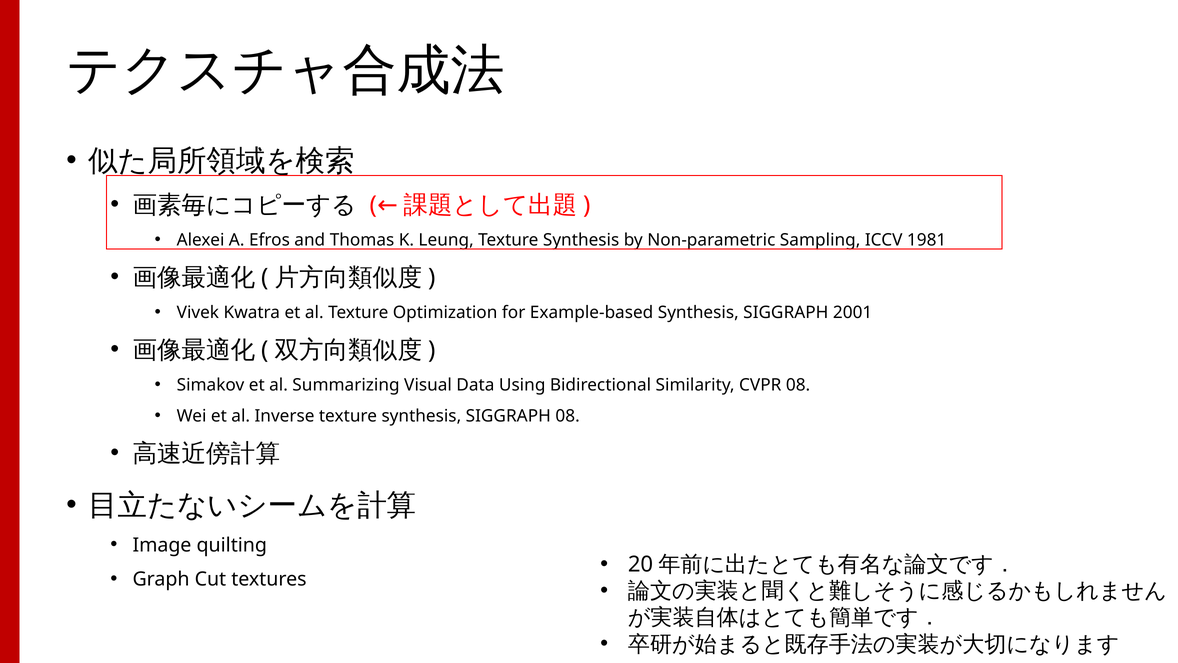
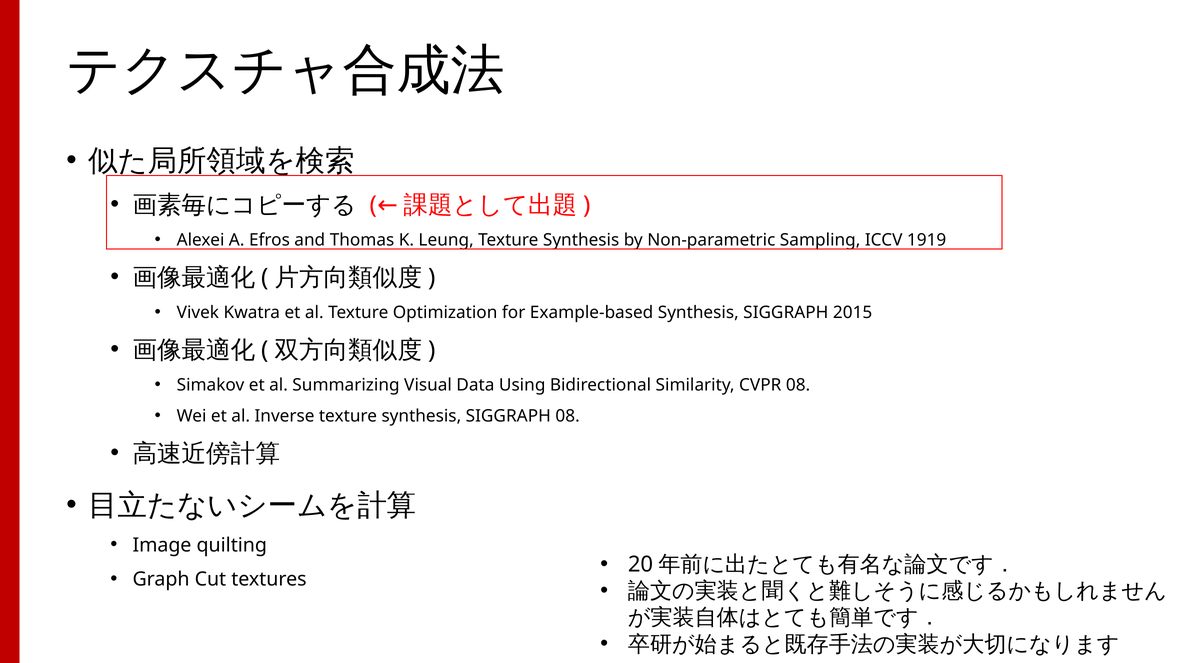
1981: 1981 -> 1919 (927, 240)
2001: 2001 -> 2015 (853, 312)
